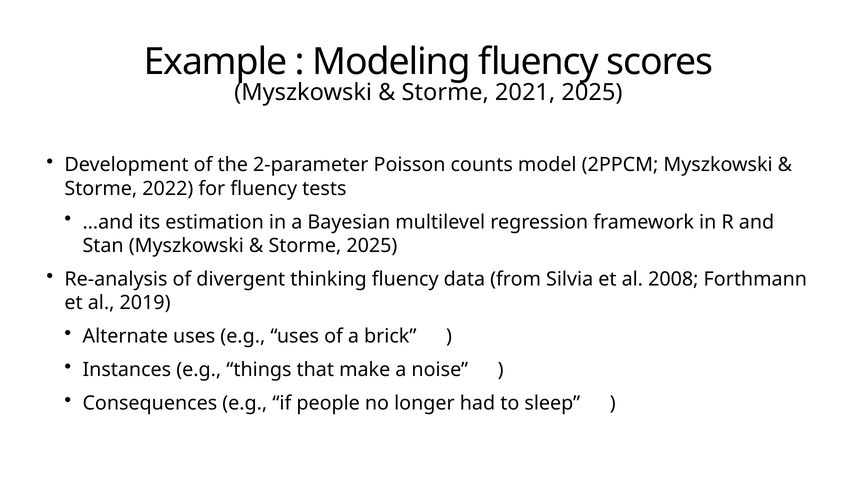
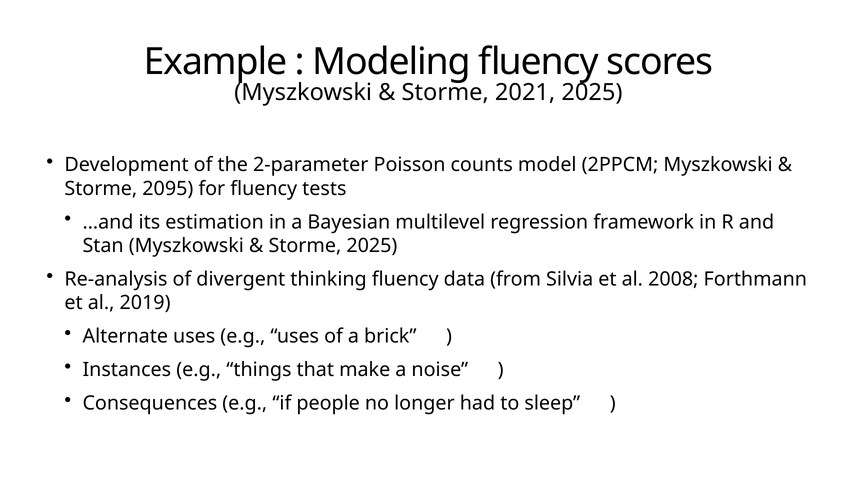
2022: 2022 -> 2095 (168, 189)
